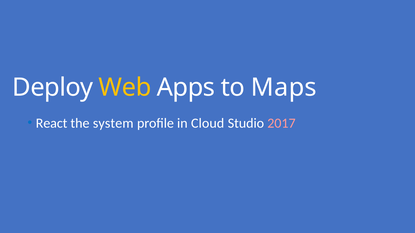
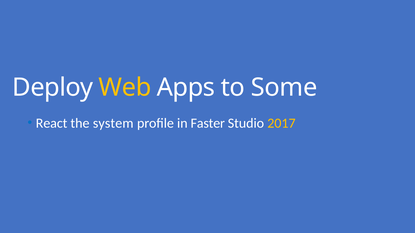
Maps: Maps -> Some (284, 88)
Cloud: Cloud -> Faster (208, 123)
2017 colour: pink -> yellow (281, 123)
